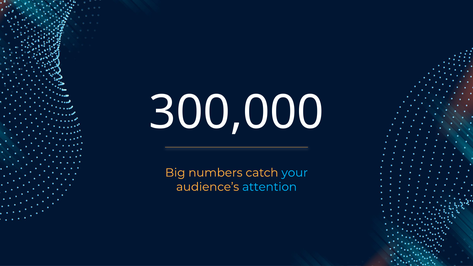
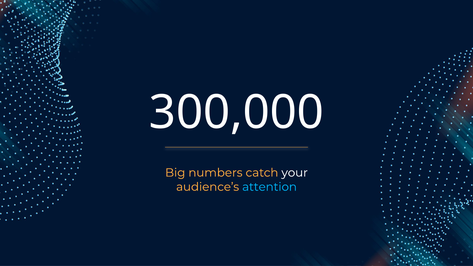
your colour: light blue -> white (295, 173)
